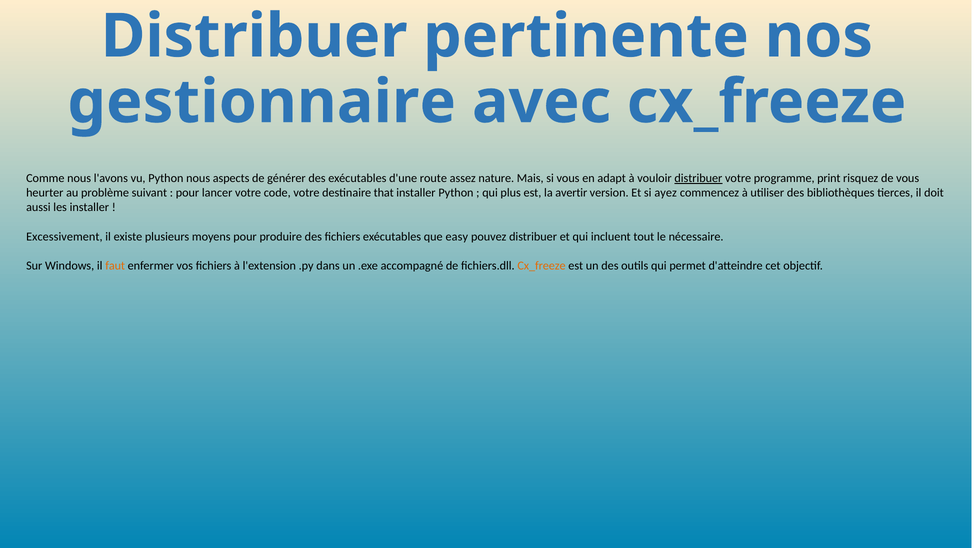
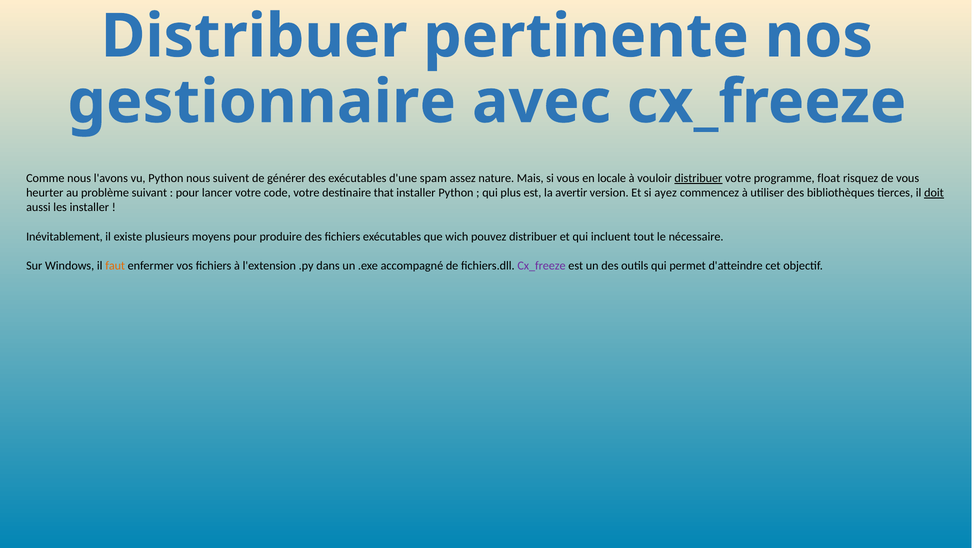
aspects: aspects -> suivent (231, 178)
route: route -> spam (433, 178)
adapt: adapt -> locale (612, 178)
print: print -> float (829, 178)
doit underline: none -> present (934, 193)
Excessivement: Excessivement -> Inévitablement (64, 237)
easy: easy -> wich (457, 237)
Cx_freeze colour: orange -> purple (542, 266)
